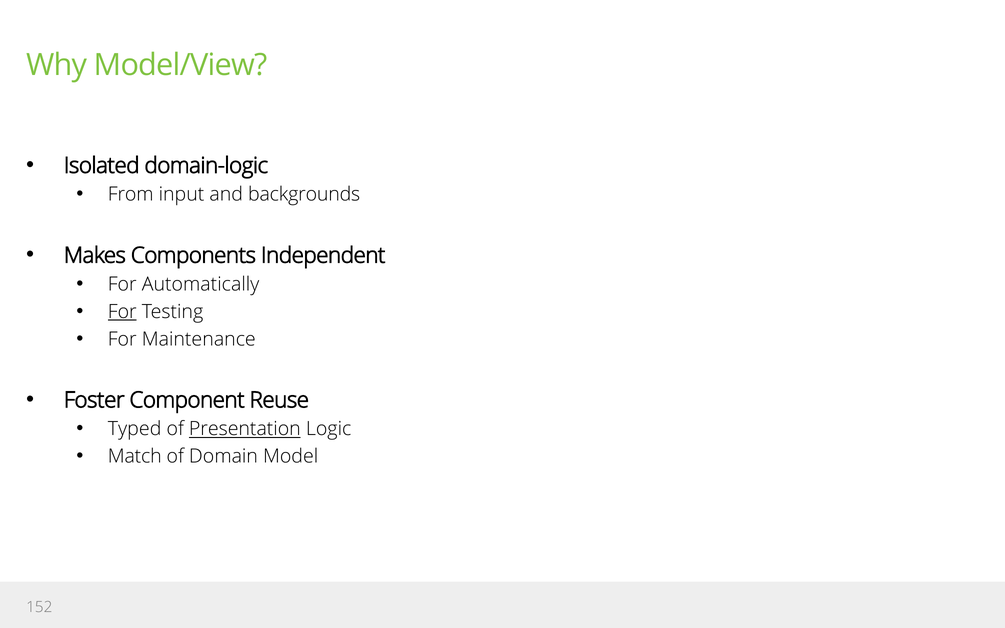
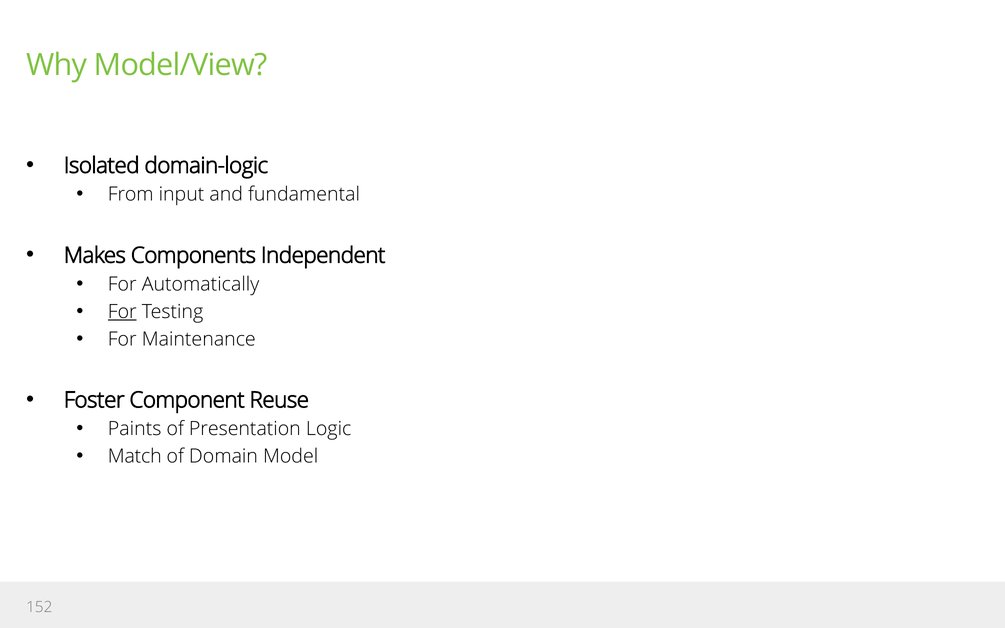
backgrounds: backgrounds -> fundamental (304, 194)
Typed: Typed -> Paints (135, 429)
Presentation underline: present -> none (245, 429)
